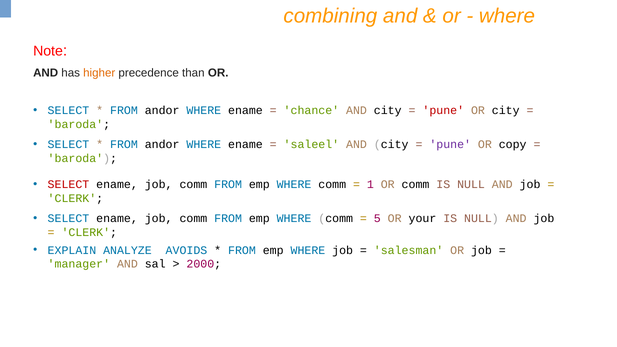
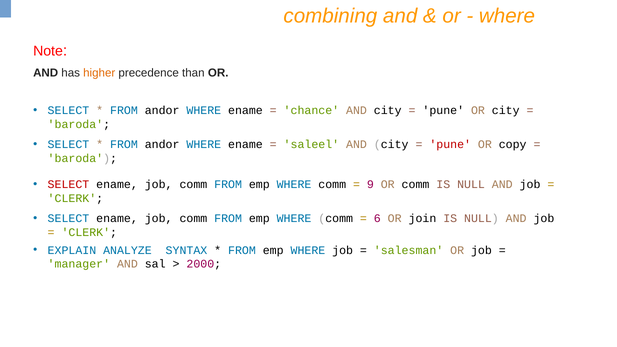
pune colour: red -> black (443, 111)
pune colour: purple -> red (450, 145)
1: 1 -> 9 (370, 185)
5: 5 -> 6 (377, 219)
your: your -> join (422, 219)
AVOIDS: AVOIDS -> SYNTAX (186, 250)
